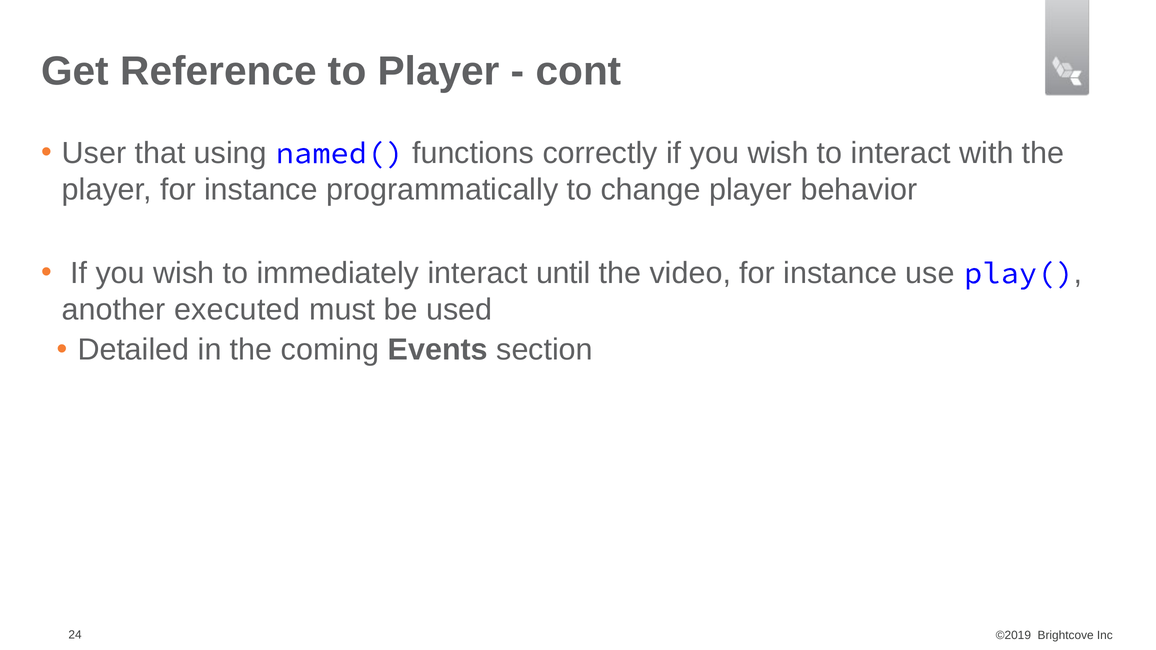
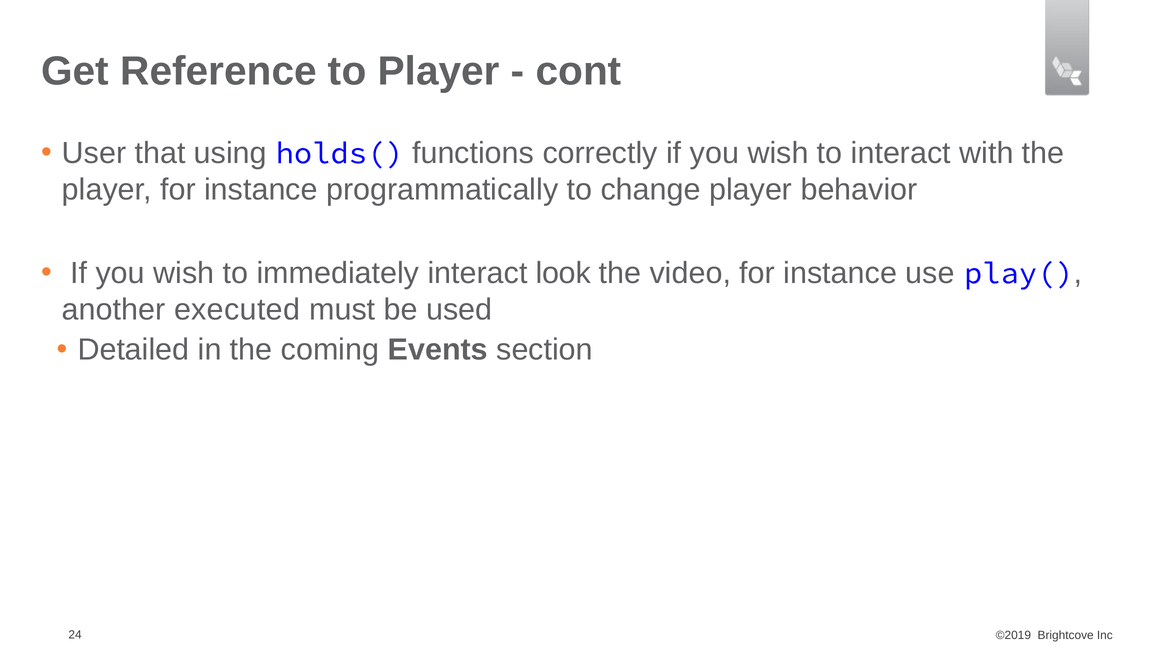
named(: named( -> holds( (340, 153)
until: until -> look (563, 273)
